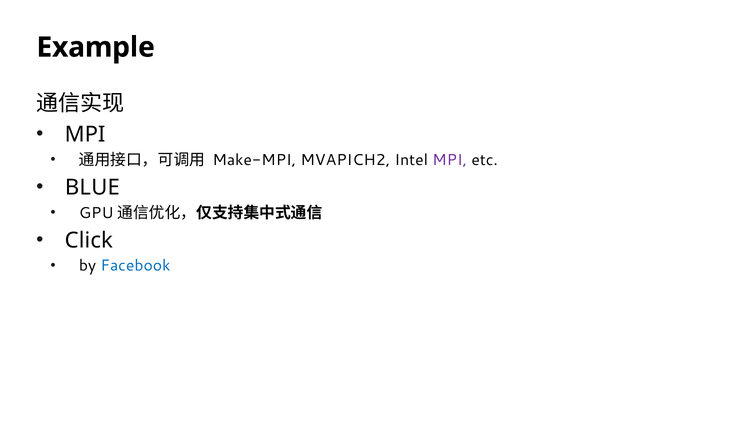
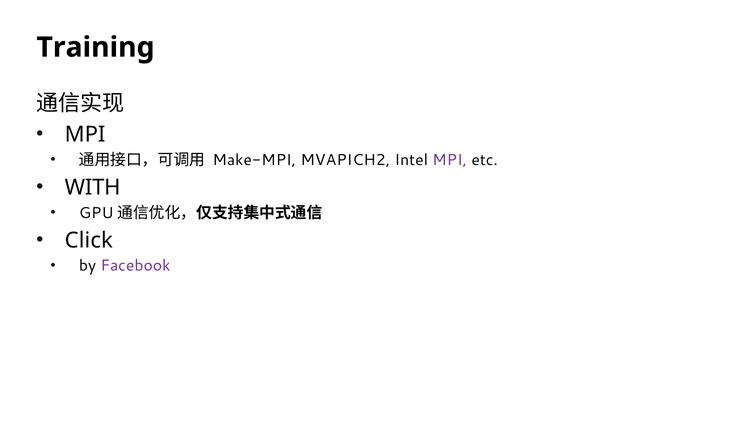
Example: Example -> Training (95, 47)
BLUE: BLUE -> WITH (93, 188)
Facebook colour: blue -> purple (135, 266)
